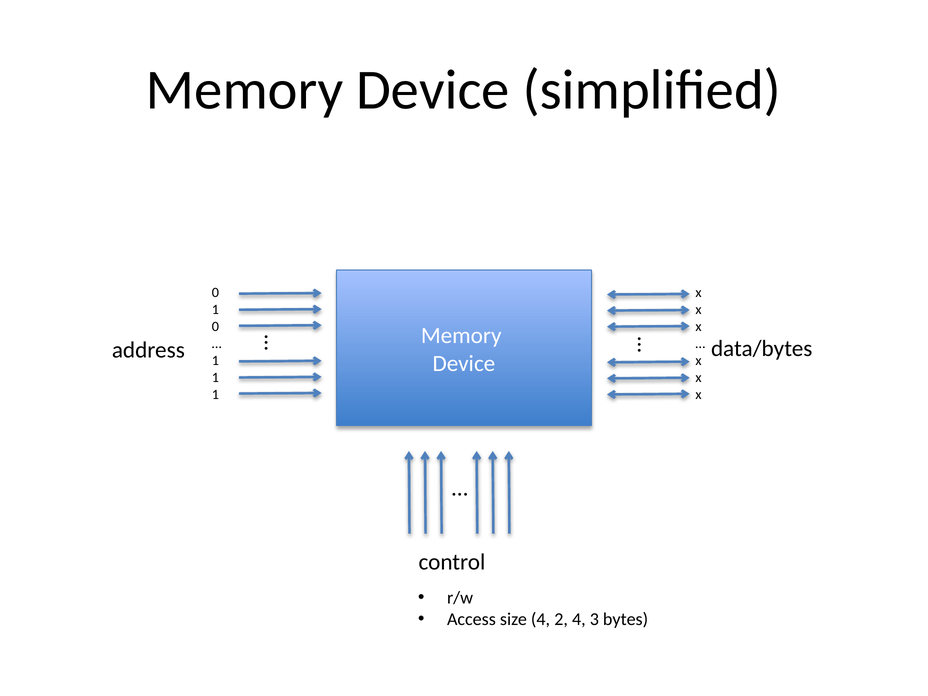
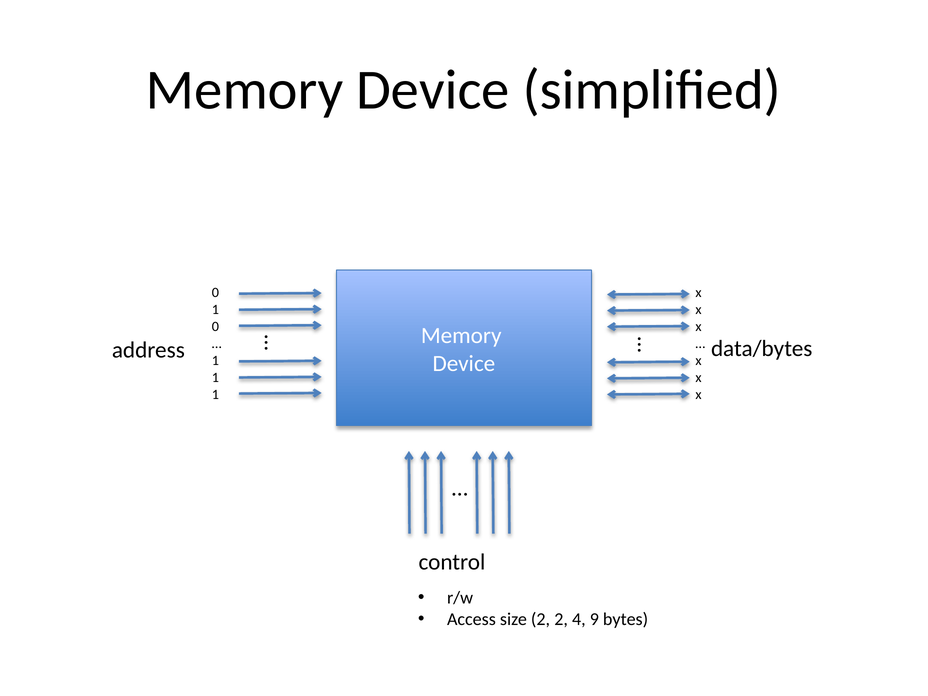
size 4: 4 -> 2 (541, 619)
3: 3 -> 9 (594, 619)
